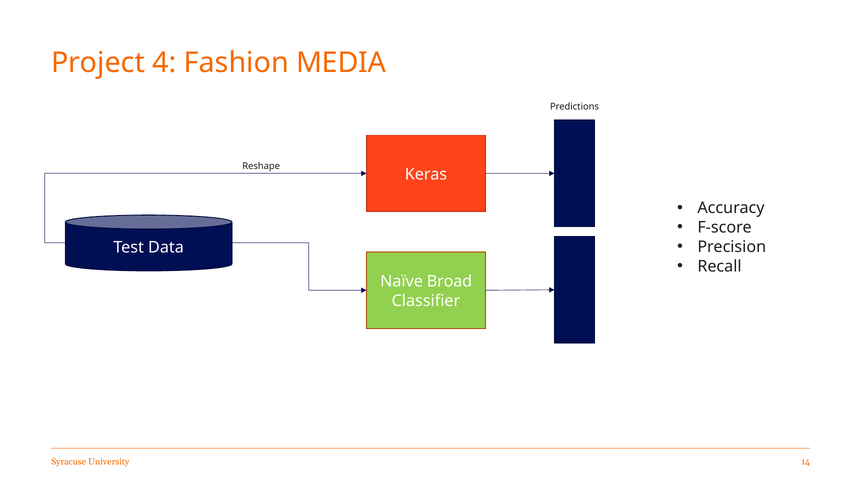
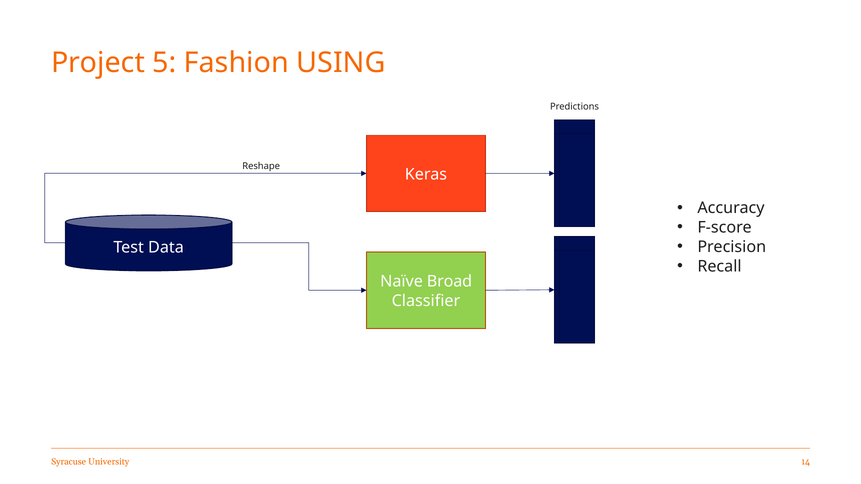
4: 4 -> 5 (164, 63)
MEDIA: MEDIA -> USING (341, 63)
